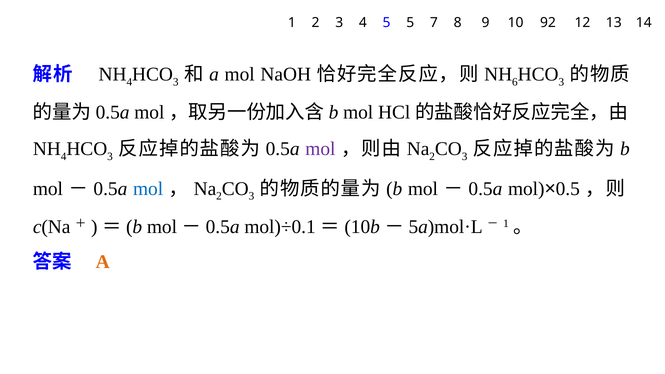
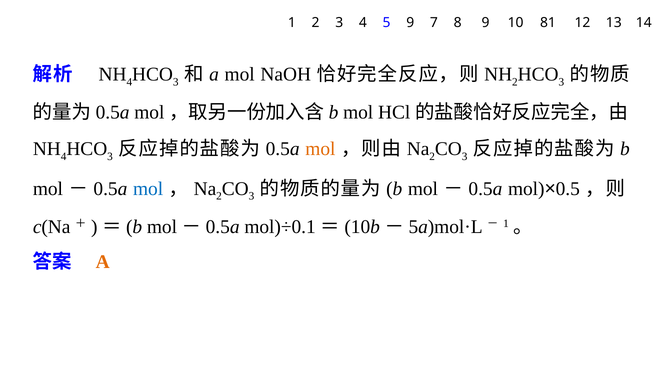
5 5: 5 -> 9 (410, 23)
92: 92 -> 81 (548, 23)
6: 6 -> 2 (515, 82)
mol colour: purple -> orange (320, 149)
